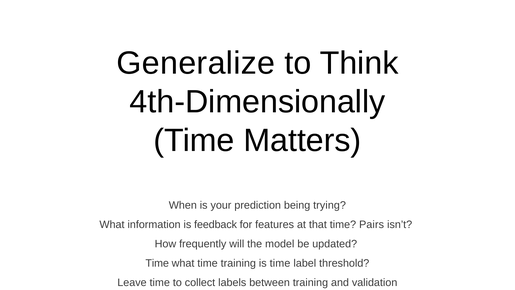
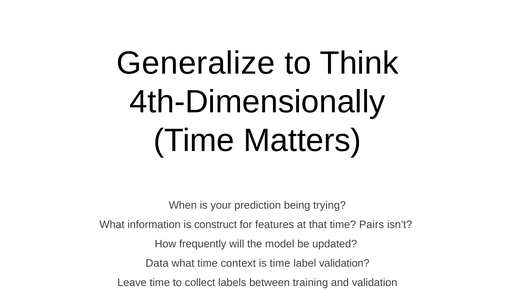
feedback: feedback -> construct (216, 224)
Time: Time -> Data (157, 263)
time training: training -> context (238, 263)
label threshold: threshold -> validation (344, 263)
